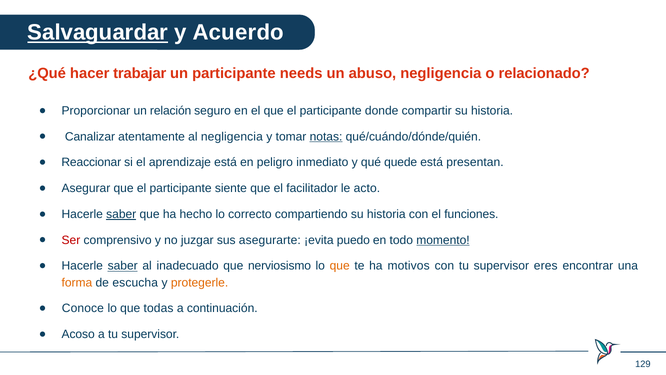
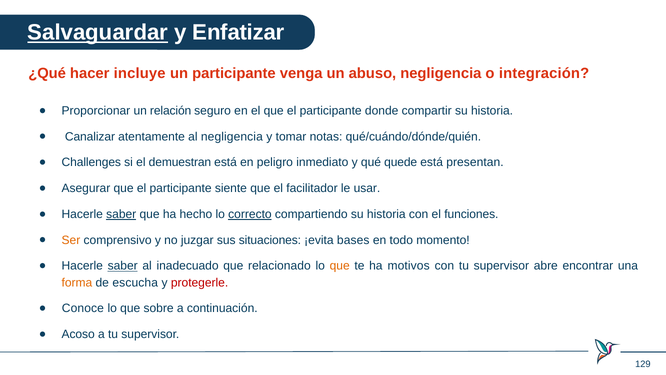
Acuerdo: Acuerdo -> Enfatizar (238, 33)
trabajar: trabajar -> incluye (140, 73)
needs: needs -> venga (301, 73)
relacionado: relacionado -> integración (544, 73)
notas underline: present -> none (326, 136)
Reaccionar: Reaccionar -> Challenges (91, 162)
aprendizaje: aprendizaje -> demuestran (180, 162)
acto: acto -> usar (367, 188)
correcto underline: none -> present (250, 214)
Ser colour: red -> orange (71, 240)
asegurarte: asegurarte -> situaciones (270, 240)
puedo: puedo -> bases (353, 240)
momento underline: present -> none (443, 240)
nerviosismo: nerviosismo -> relacionado (279, 266)
eres: eres -> abre (546, 266)
protegerle colour: orange -> red (200, 282)
todas: todas -> sobre (159, 308)
